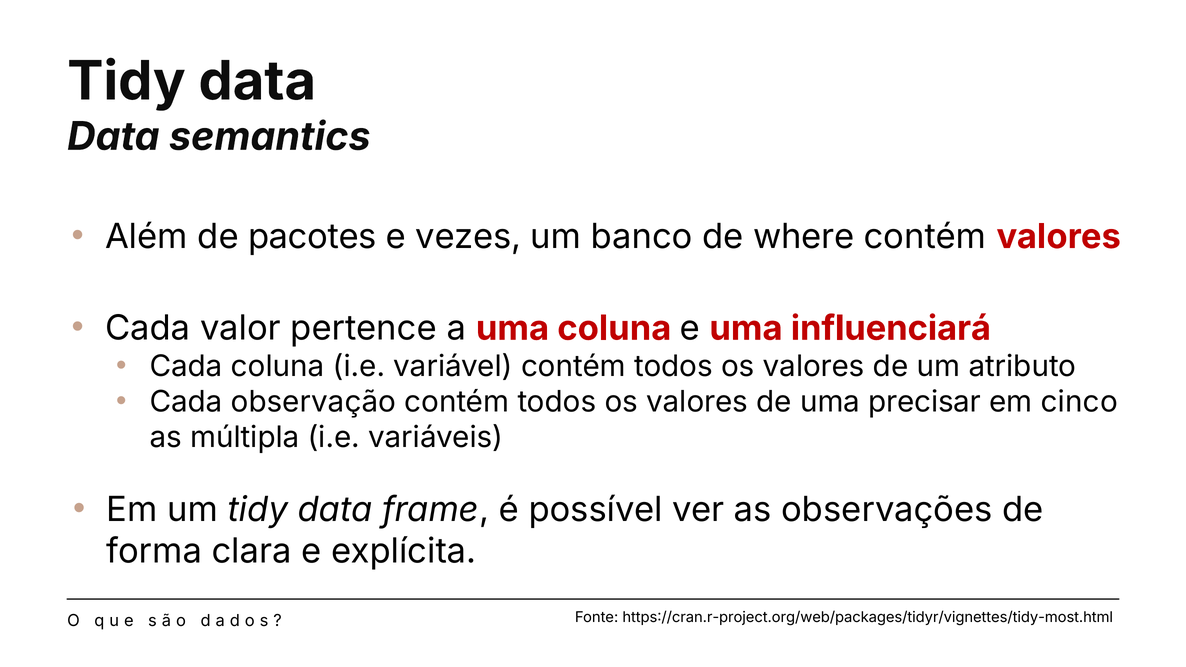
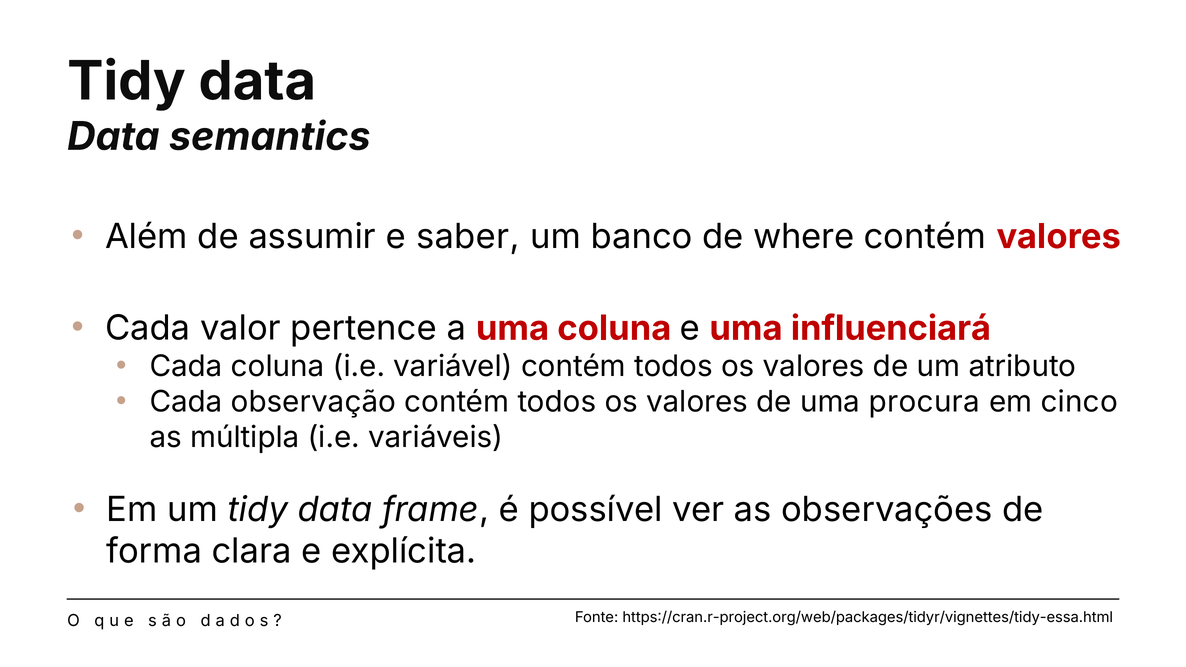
pacotes: pacotes -> assumir (312, 237)
vezes: vezes -> saber (468, 237)
precisar: precisar -> procura (924, 402)
https://cran.r-project.org/web/packages/tidyr/vignettes/tidy-most.html: https://cran.r-project.org/web/packages/tidyr/vignettes/tidy-most.html -> https://cran.r-project.org/web/packages/tidyr/vignettes/tidy-essa.html (868, 617)
